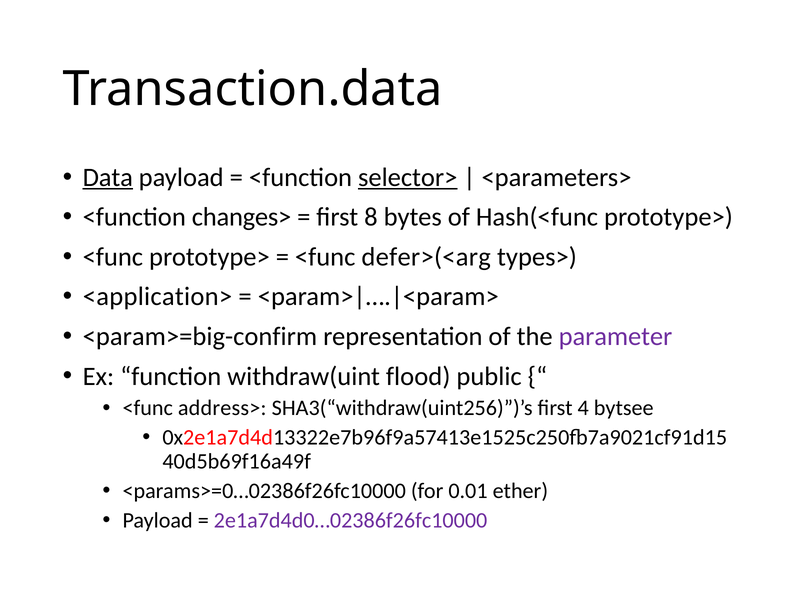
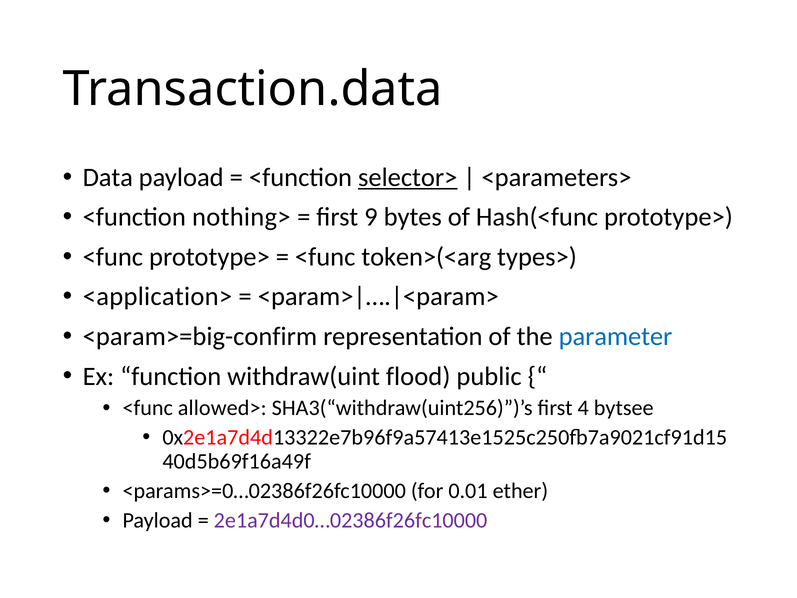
Data underline: present -> none (108, 177)
changes>: changes> -> nothing> (241, 217)
8: 8 -> 9 (371, 217)
defer>(<arg: defer>(<arg -> token>(<arg (426, 257)
parameter colour: purple -> blue (616, 336)
address>: address> -> allowed> (222, 408)
